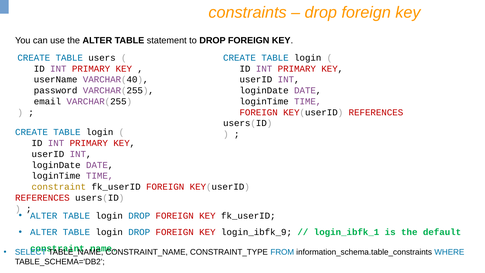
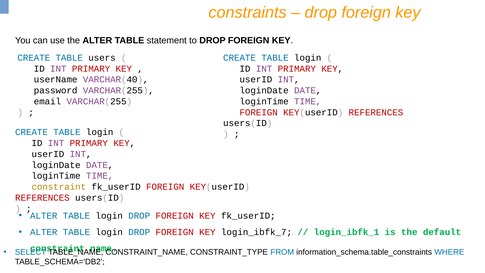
login_ibfk_9: login_ibfk_9 -> login_ibfk_7 (257, 232)
